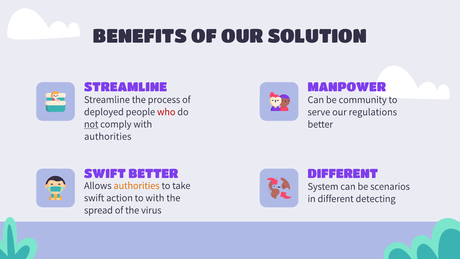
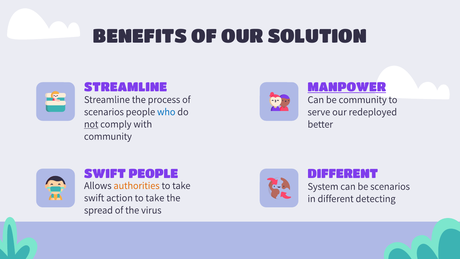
MANPOWER underline: none -> present (347, 87)
deployed: deployed -> scenarios (104, 112)
who colour: red -> blue (166, 112)
regulations: regulations -> redeployed (373, 112)
authorities: authorities -> community (108, 136)
SWIFT BETTER: BETTER -> PEOPLE (153, 174)
action to with: with -> take (155, 198)
